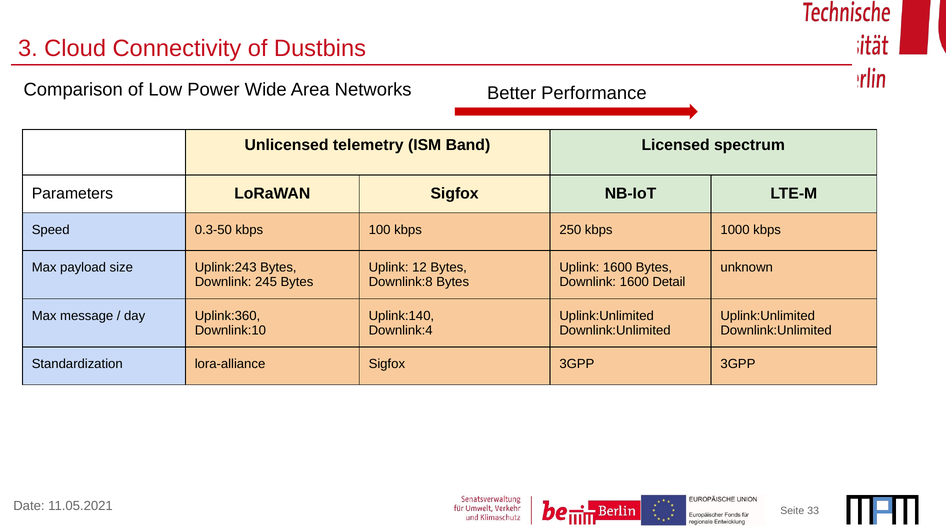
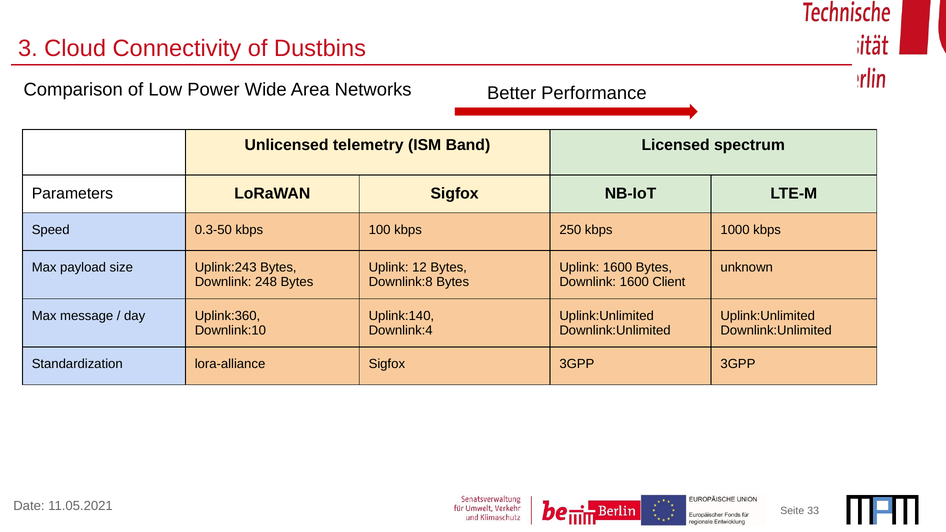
245: 245 -> 248 (266, 282)
Detail: Detail -> Client (669, 282)
